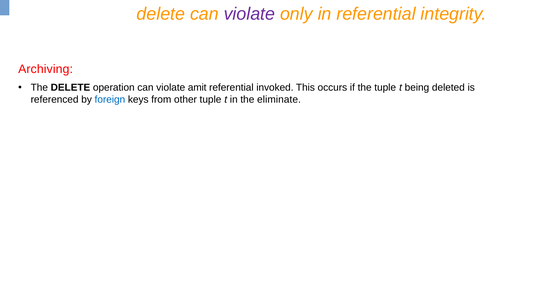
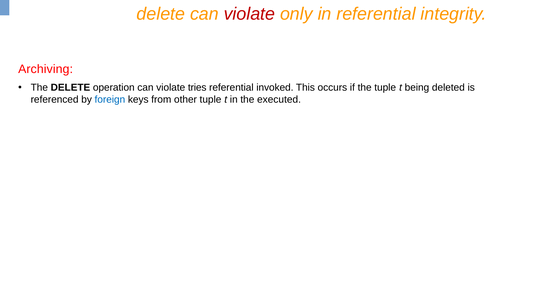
violate colour: purple -> red (249, 14)
amit: amit -> tries (197, 87)
eliminate: eliminate -> executed (279, 99)
